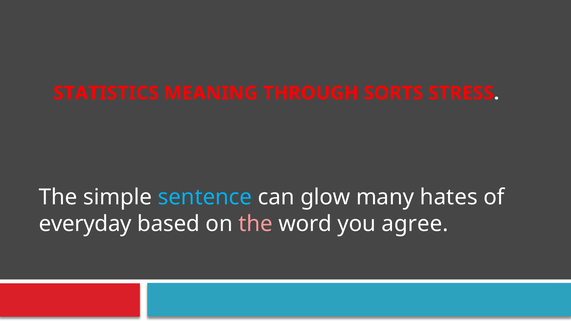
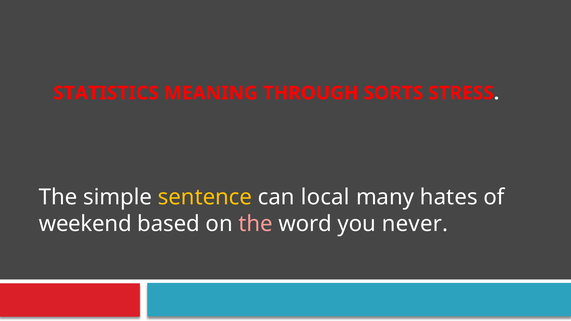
sentence colour: light blue -> yellow (205, 197)
glow: glow -> local (325, 197)
everyday: everyday -> weekend (85, 224)
agree: agree -> never (415, 224)
